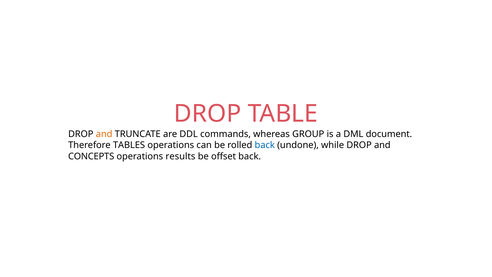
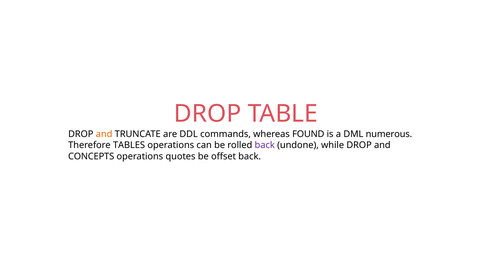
GROUP: GROUP -> FOUND (308, 134)
document: document -> numerous (389, 134)
back colour: blue -> purple (265, 145)
results: results -> quotes (181, 156)
